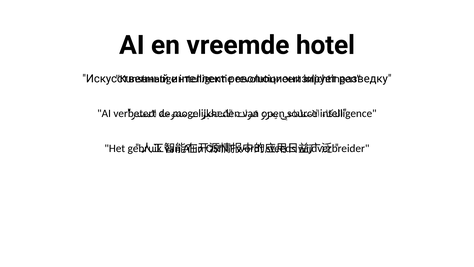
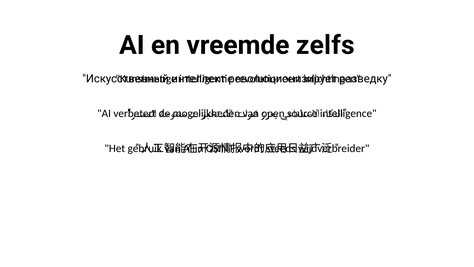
hotel: hotel -> zelfs (325, 45)
